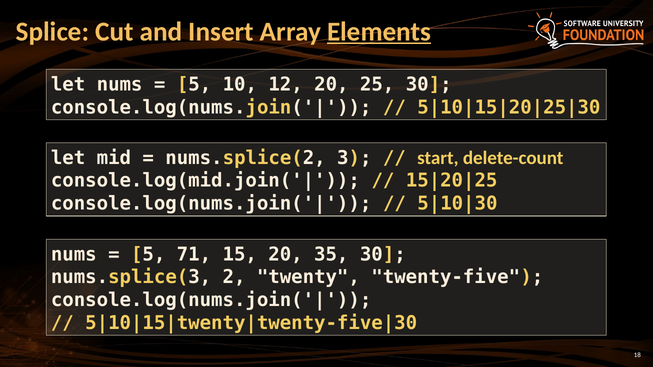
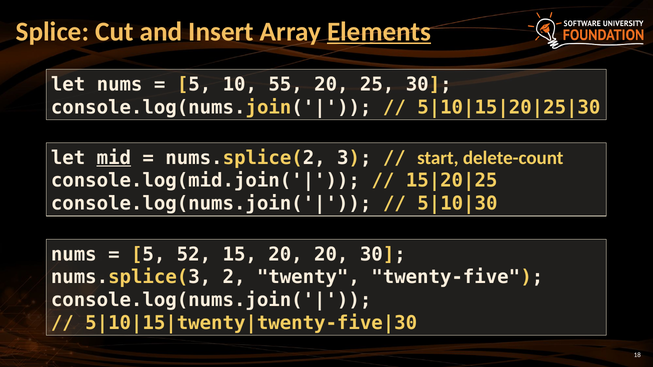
12: 12 -> 55 (286, 85)
mid underline: none -> present (114, 158)
71: 71 -> 52 (194, 255)
20 35: 35 -> 20 (331, 255)
